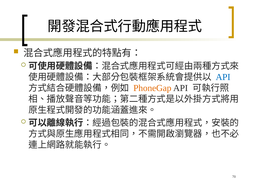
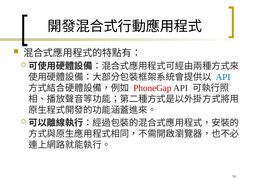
PhoneGap colour: orange -> red (152, 88)
